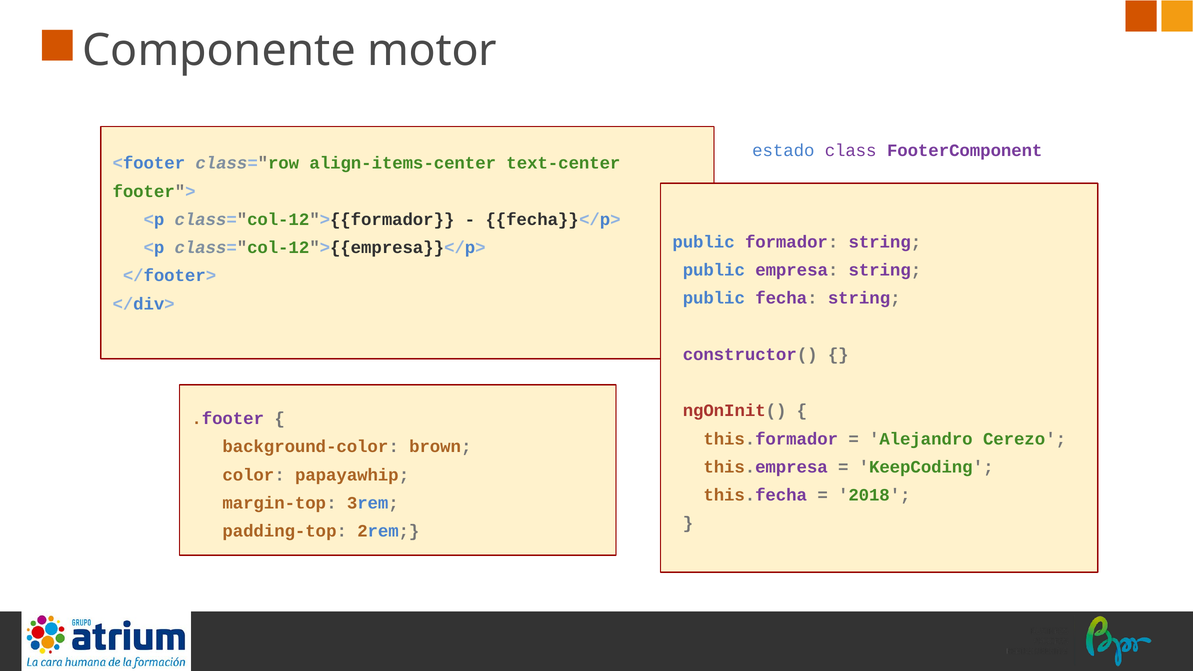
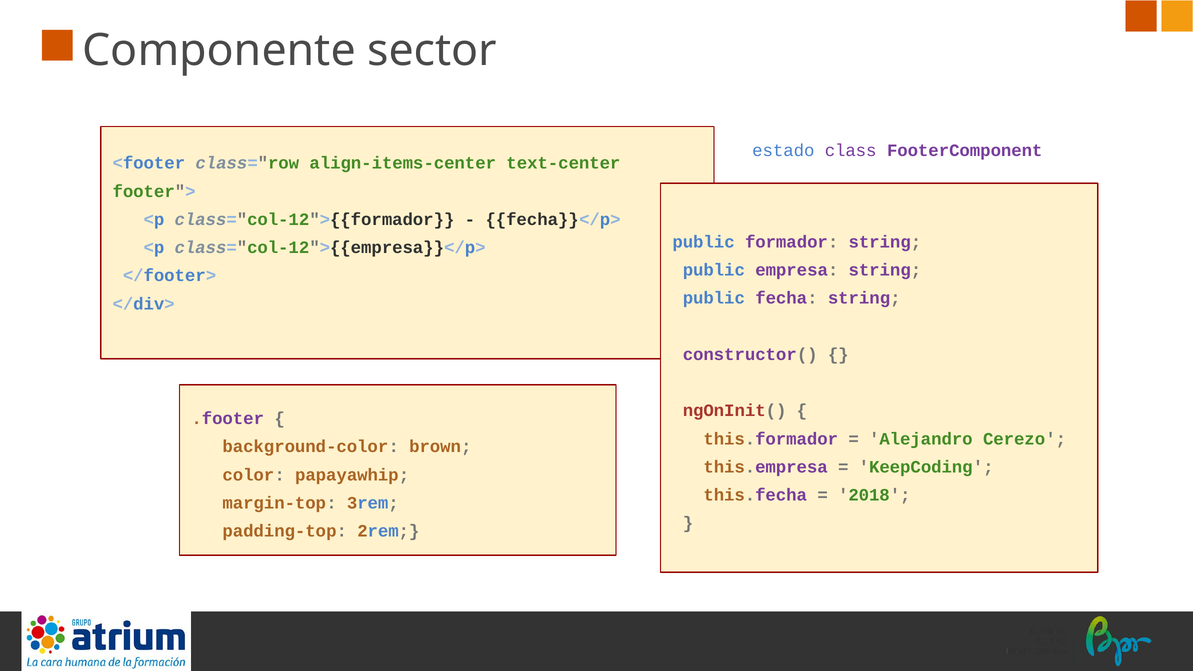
motor: motor -> sector (432, 51)
